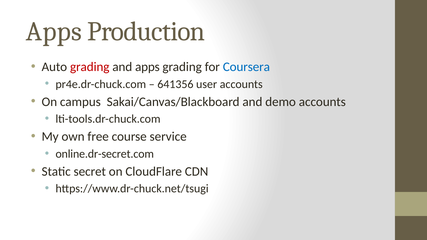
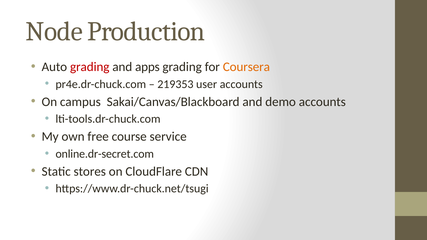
Apps: Apps -> Node (54, 32)
Coursera colour: blue -> orange (246, 67)
641356: 641356 -> 219353 (175, 84)
secret: secret -> stores (90, 172)
